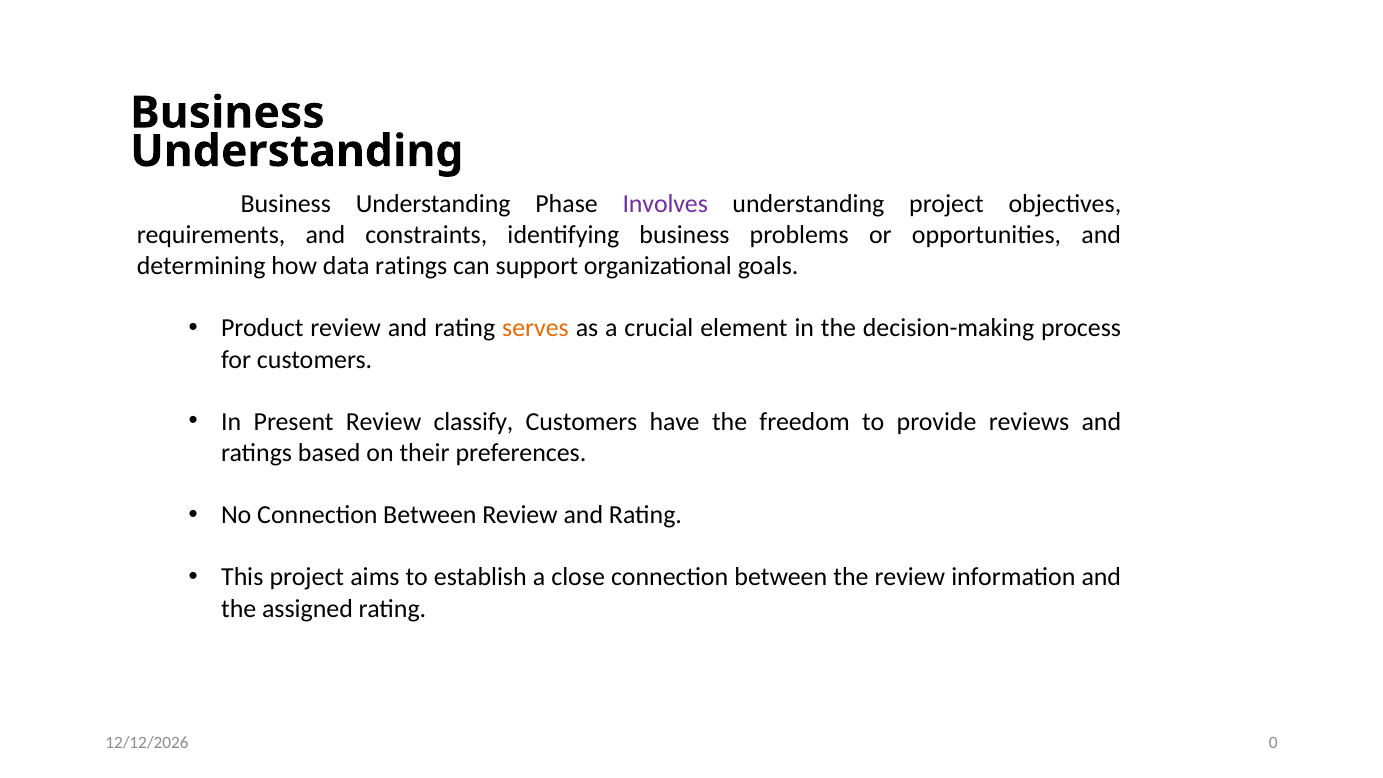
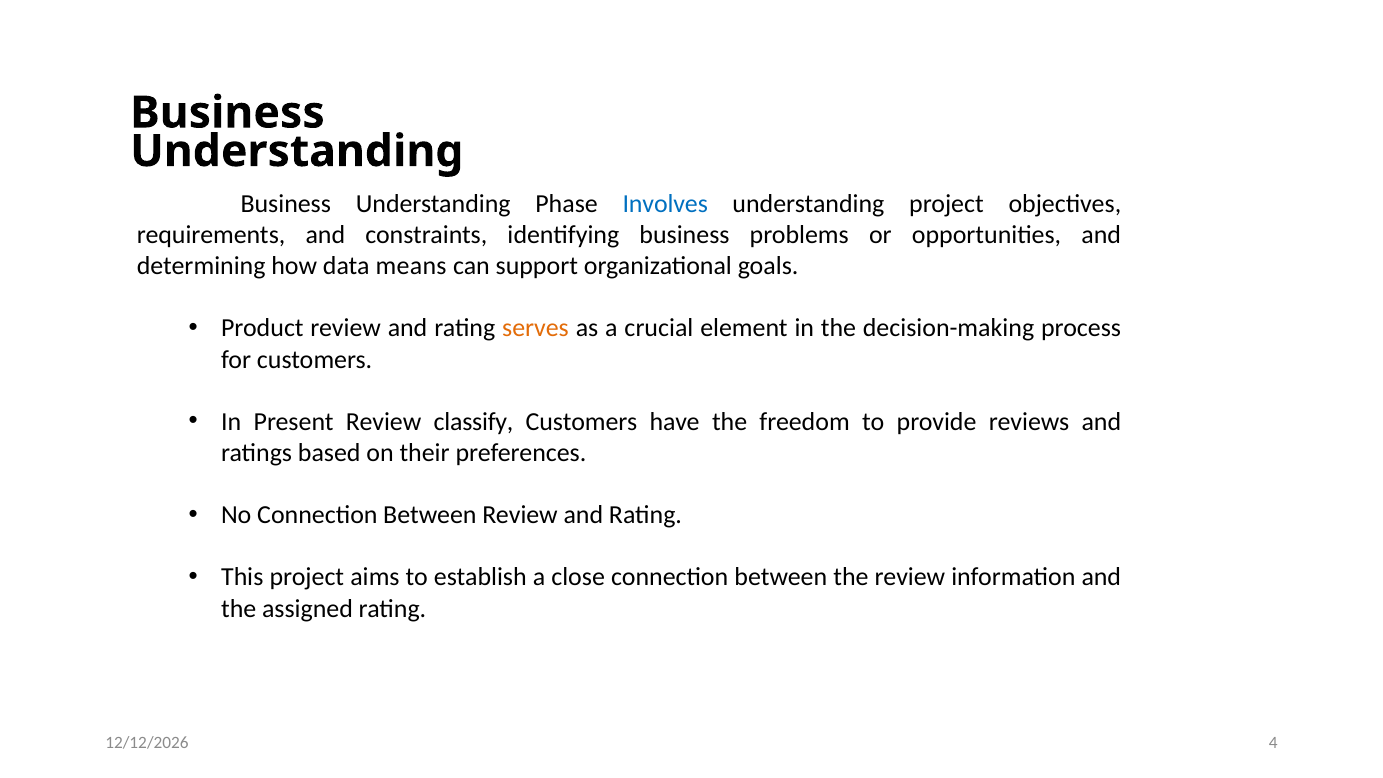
Involves colour: purple -> blue (665, 204)
data ratings: ratings -> means (411, 266)
0: 0 -> 4 (1273, 743)
